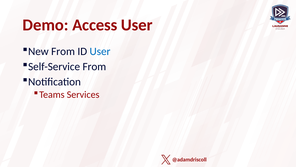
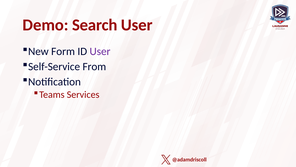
Access: Access -> Search (95, 25)
New From: From -> Form (63, 51)
User colour: blue -> purple (100, 51)
